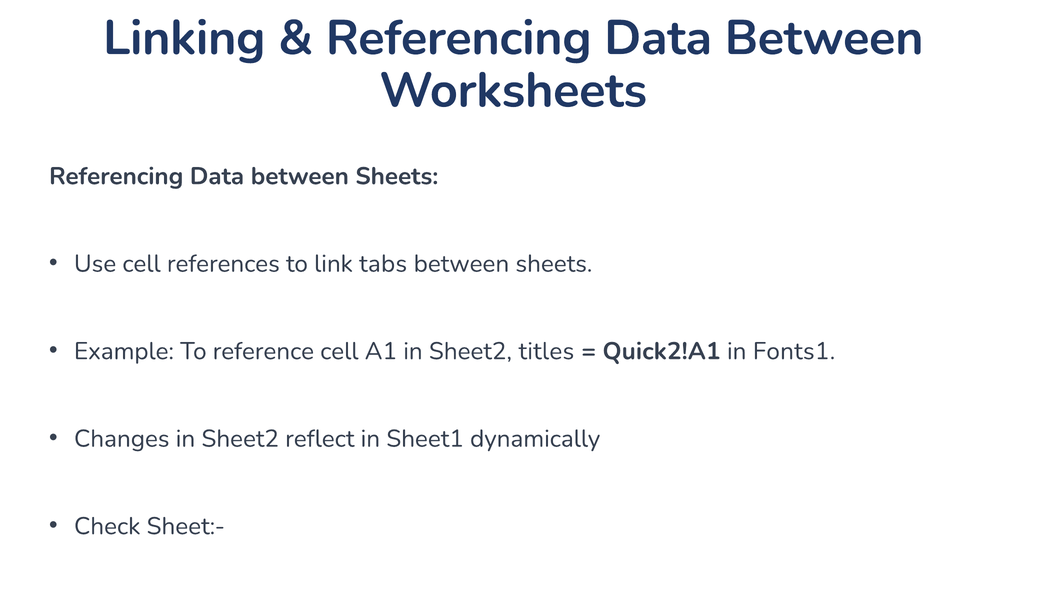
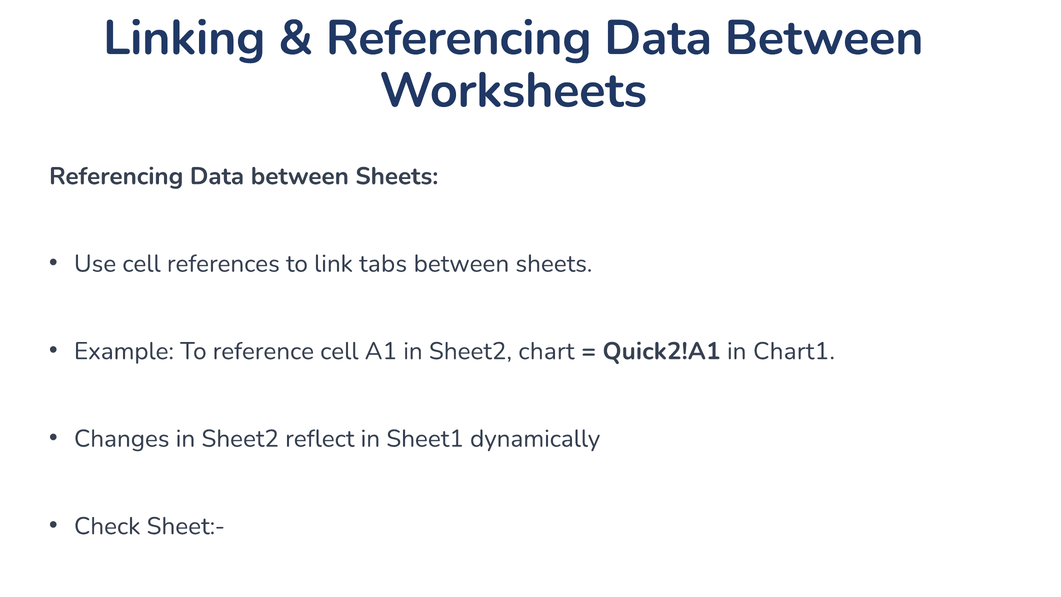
titles: titles -> chart (546, 351)
Fonts1: Fonts1 -> Chart1 (794, 351)
